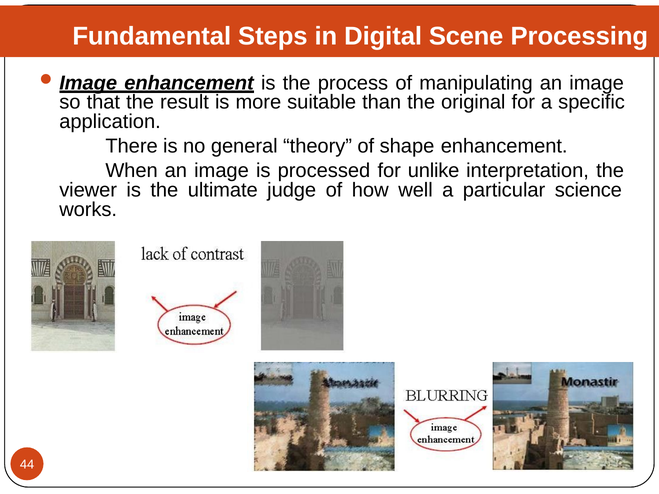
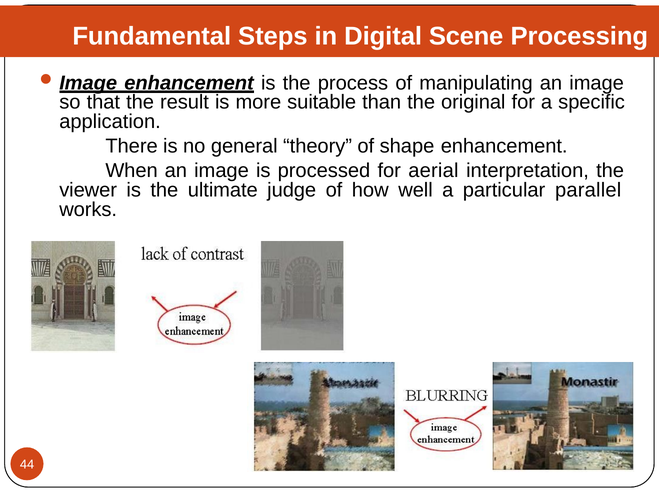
unlike: unlike -> aerial (433, 171)
science: science -> parallel (588, 190)
